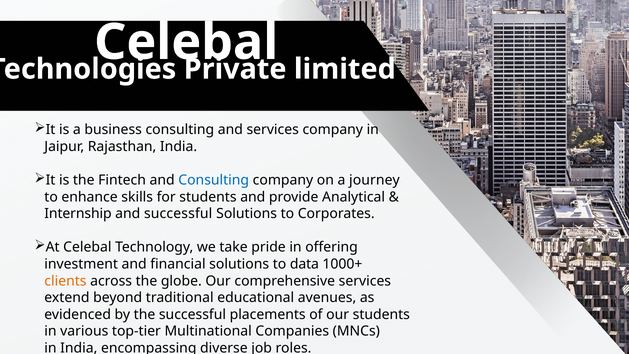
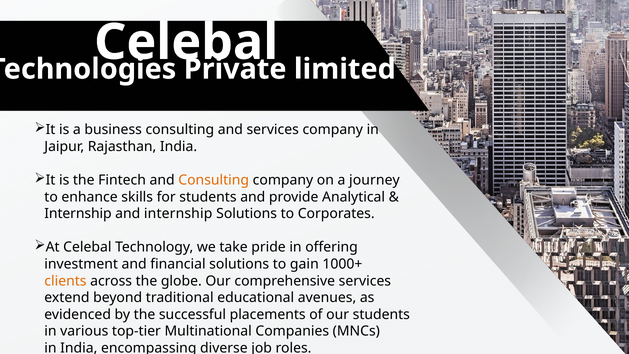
Consulting colour: blue -> orange (214, 180)
and successful: successful -> internship (178, 214)
data: data -> gain (304, 264)
